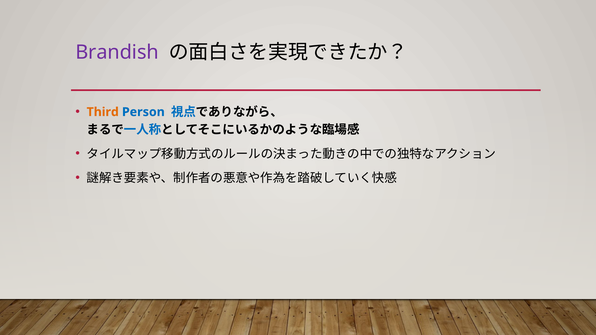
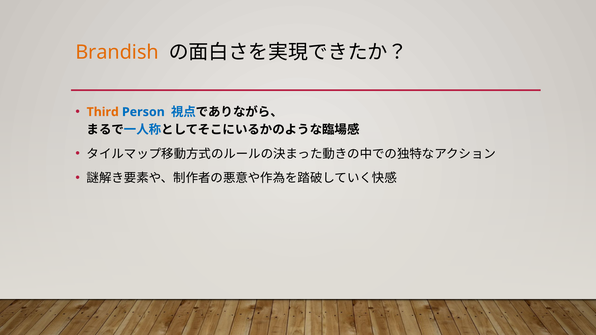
Brandish colour: purple -> orange (117, 52)
